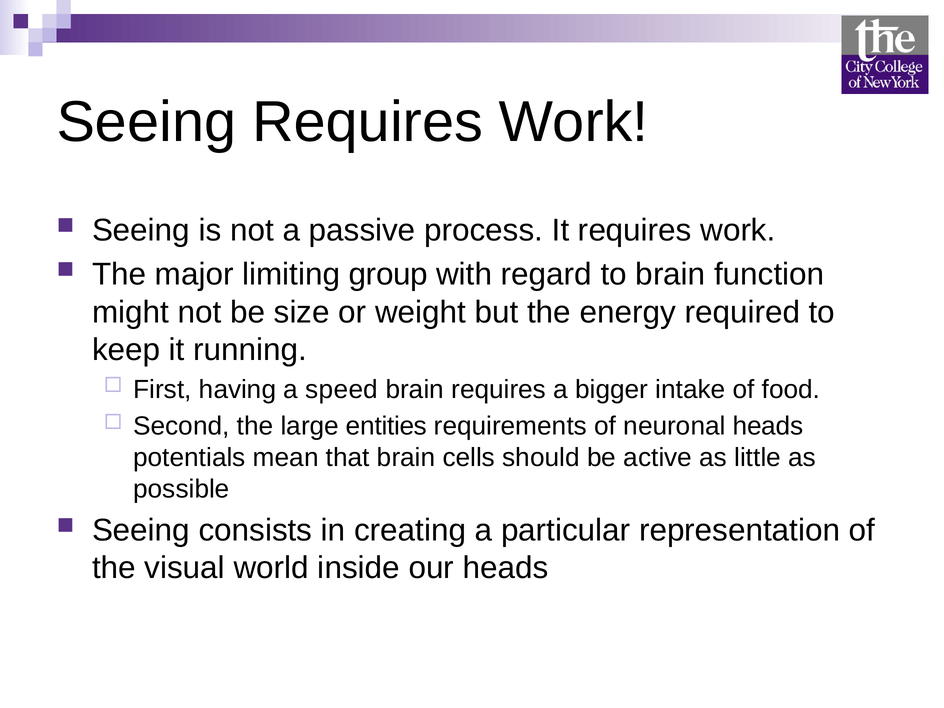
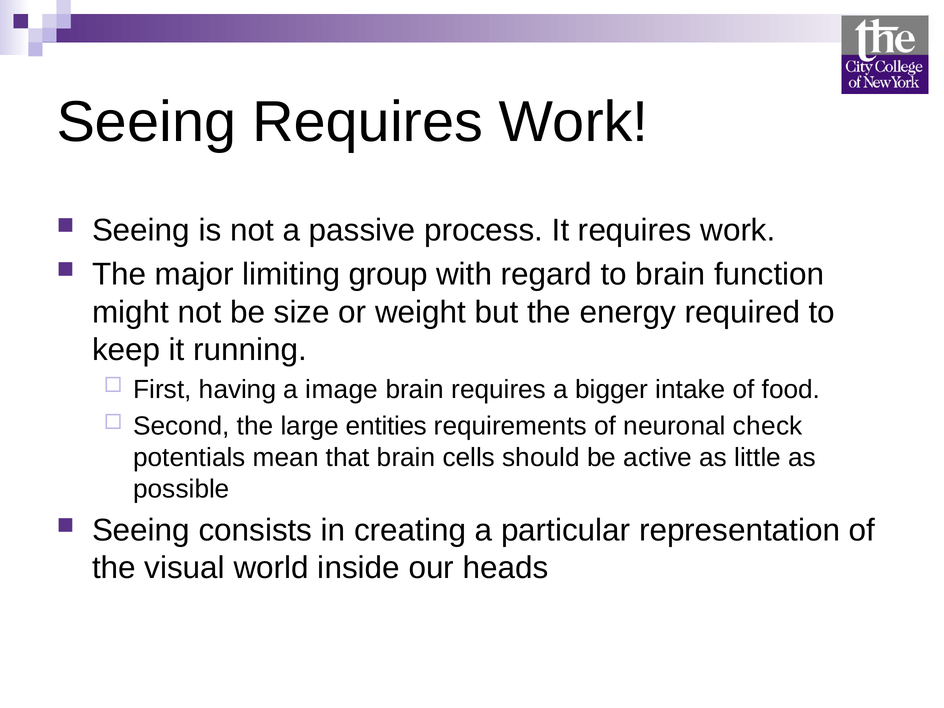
speed: speed -> image (342, 389)
neuronal heads: heads -> check (768, 426)
